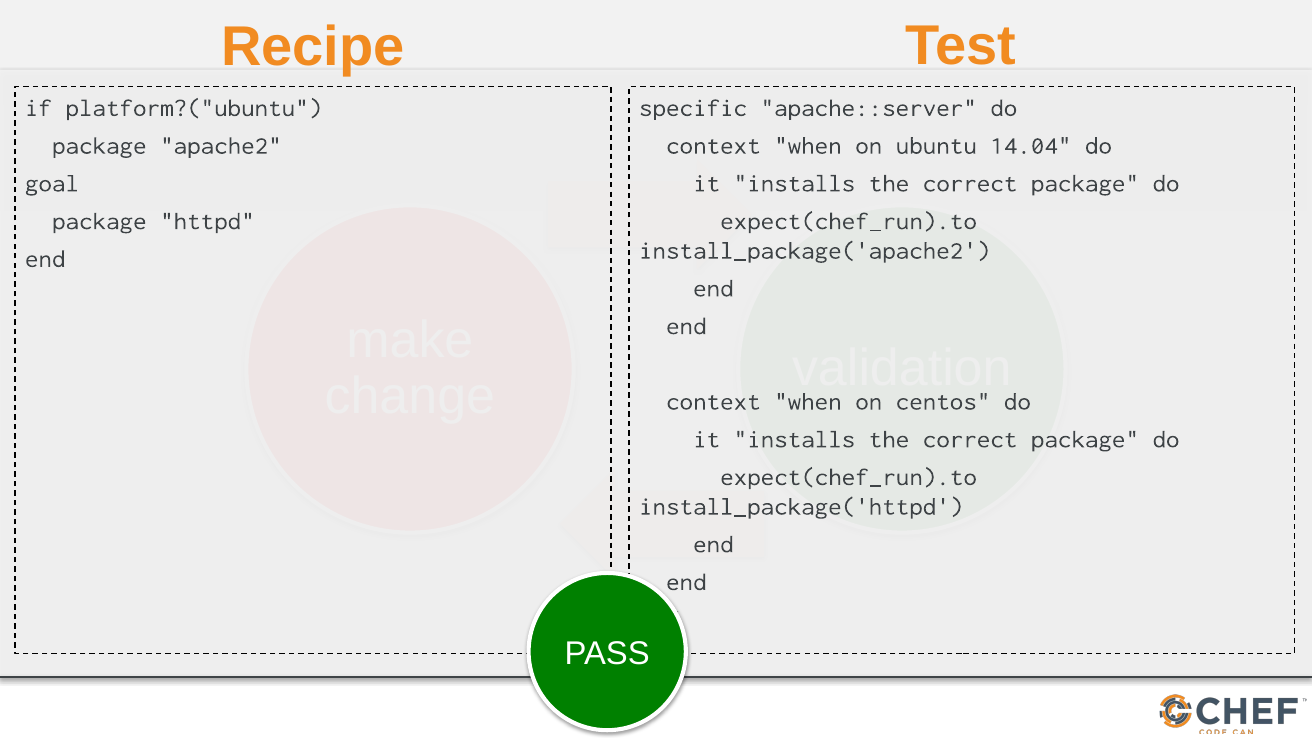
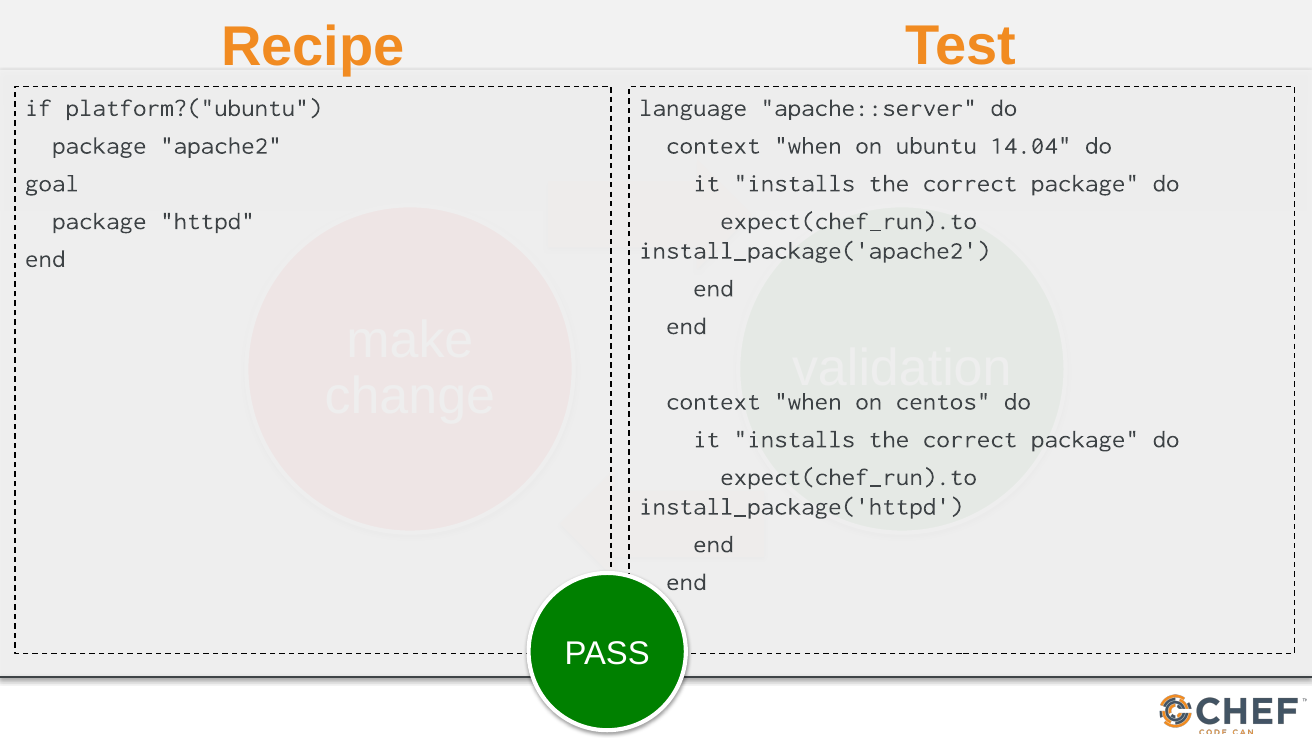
specific: specific -> language (693, 108)
